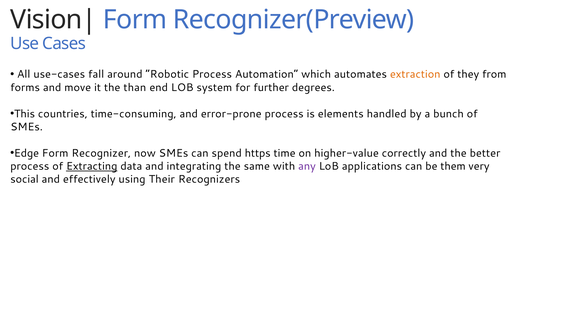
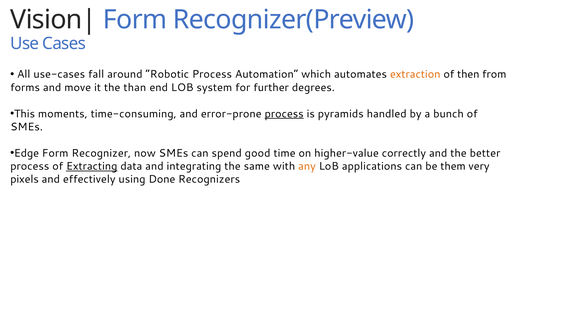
they: they -> then (468, 74)
countries: countries -> moments (63, 114)
process underline: none -> present (284, 114)
elements: elements -> pyramids (341, 114)
https: https -> good (258, 153)
any colour: purple -> orange (307, 166)
social: social -> pixels (25, 179)
Their: Their -> Done (162, 179)
